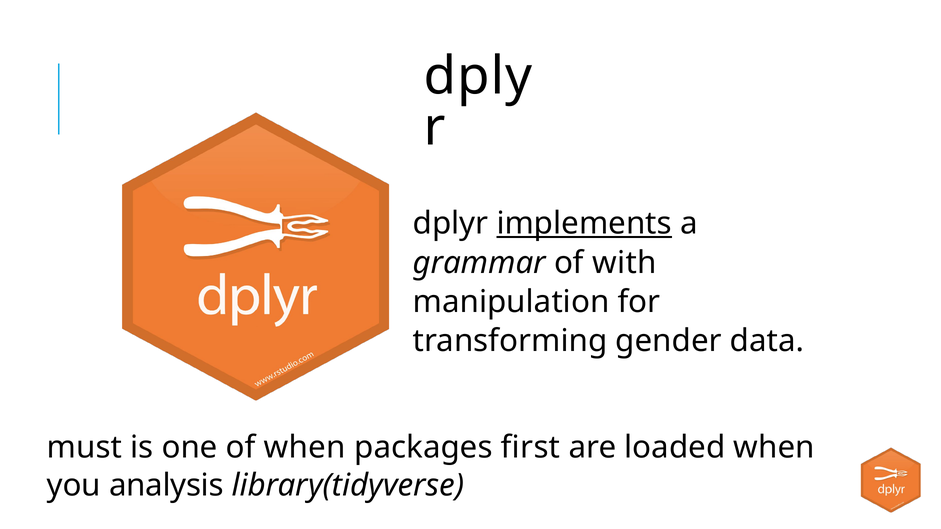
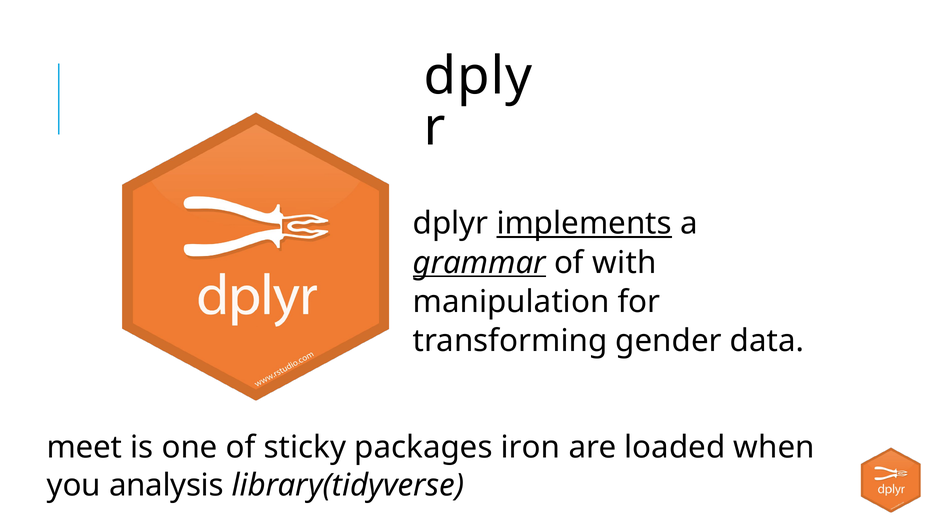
grammar underline: none -> present (479, 263)
must: must -> meet (84, 448)
of when: when -> sticky (305, 448)
first: first -> iron (531, 448)
